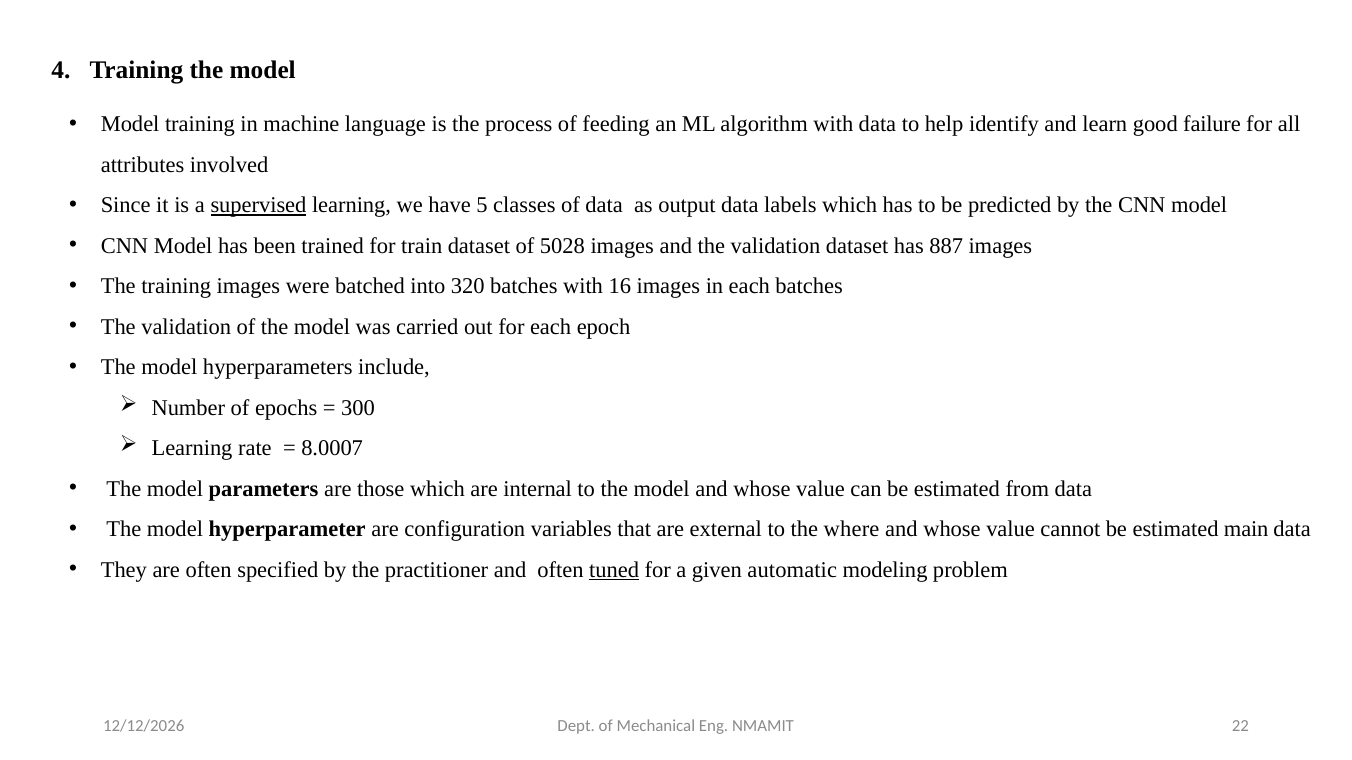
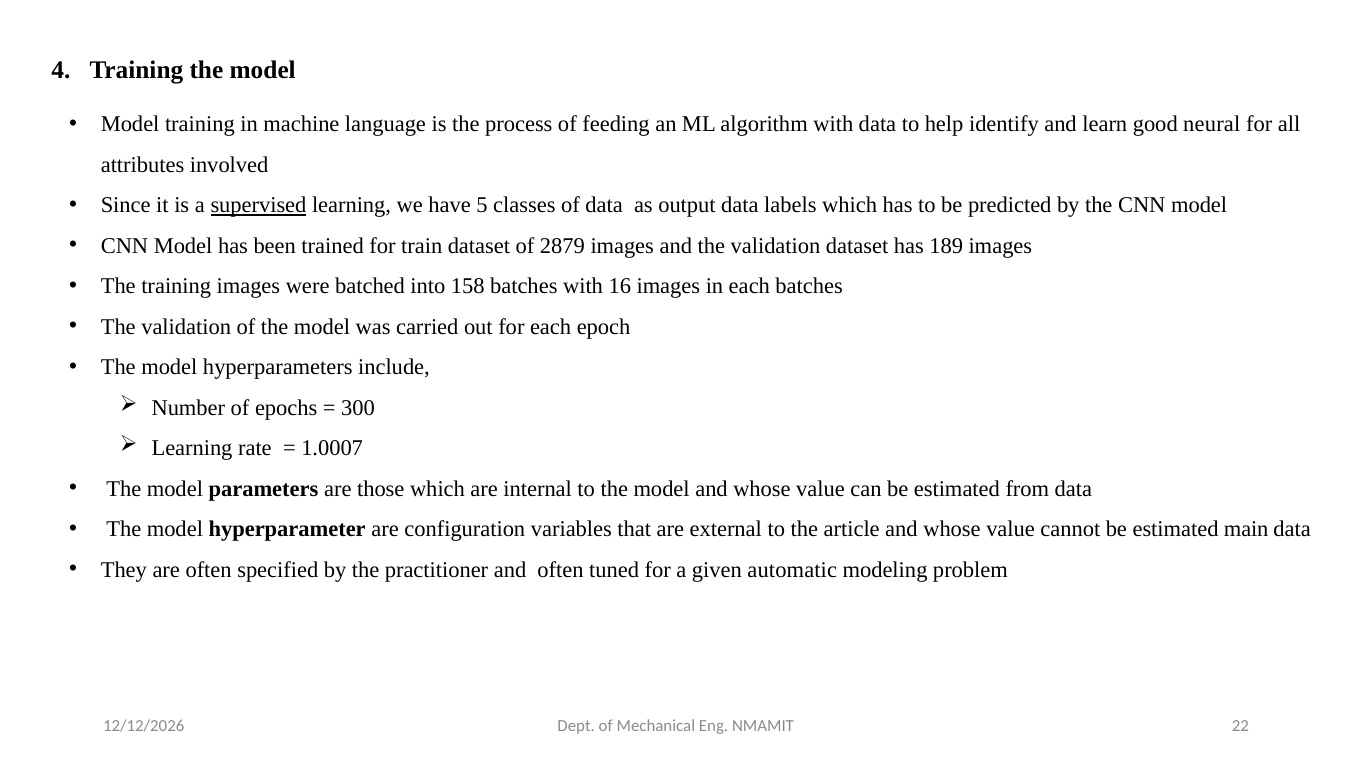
failure: failure -> neural (1212, 124)
5028: 5028 -> 2879 (562, 246)
887: 887 -> 189 (946, 246)
320: 320 -> 158 (468, 286)
8.0007: 8.0007 -> 1.0007 (332, 448)
where: where -> article (852, 530)
tuned underline: present -> none (614, 570)
